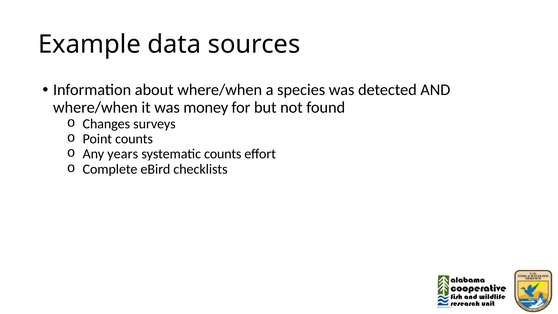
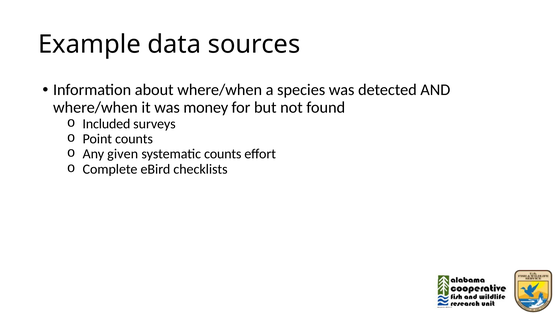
Changes: Changes -> Included (106, 124)
years: years -> given (123, 154)
